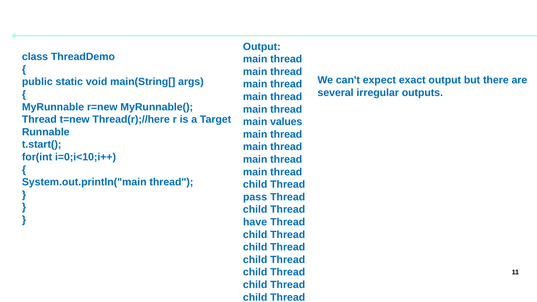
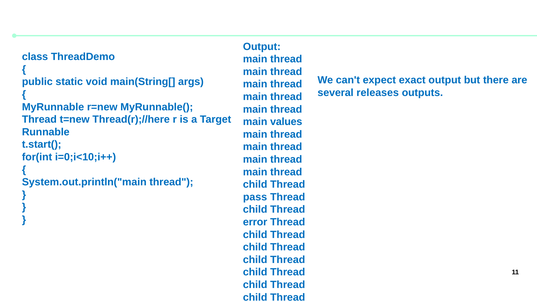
irregular: irregular -> releases (378, 93)
have: have -> error (255, 222)
